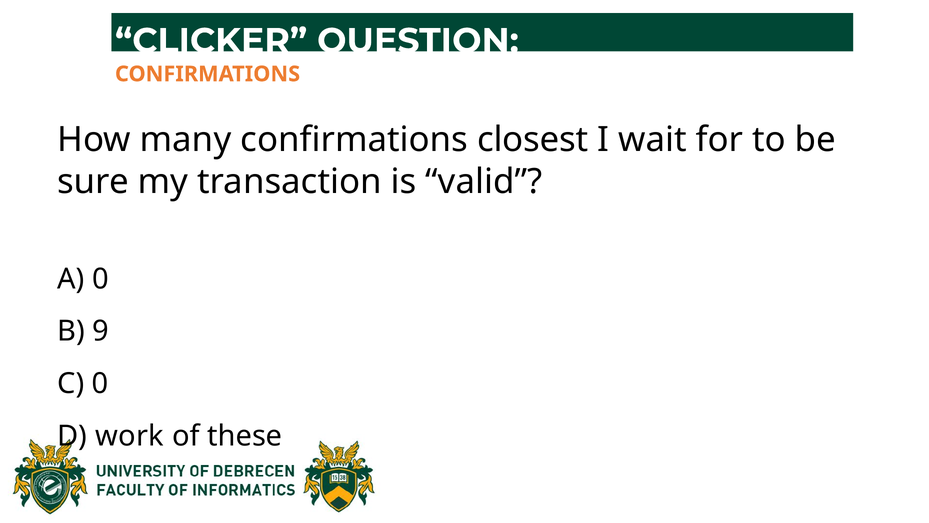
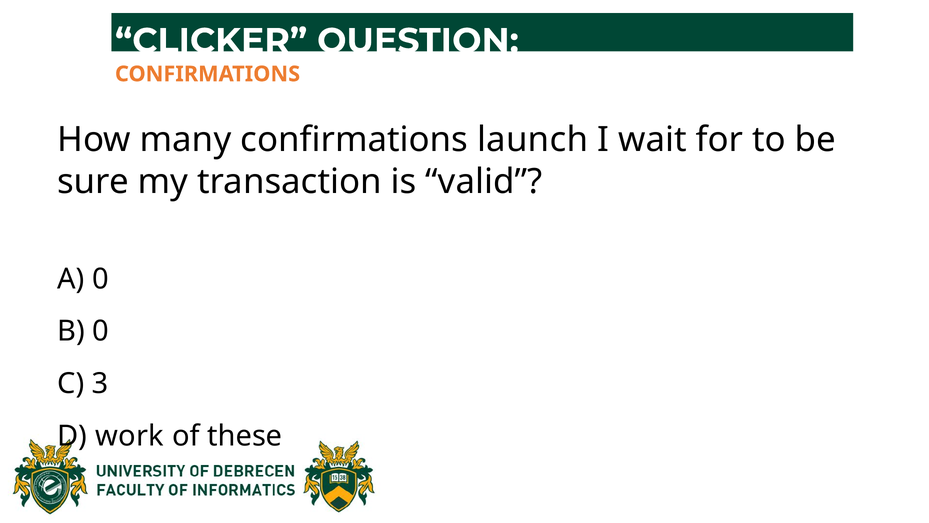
closest: closest -> launch (533, 140)
B 9: 9 -> 0 (101, 331)
C 0: 0 -> 3 (100, 383)
